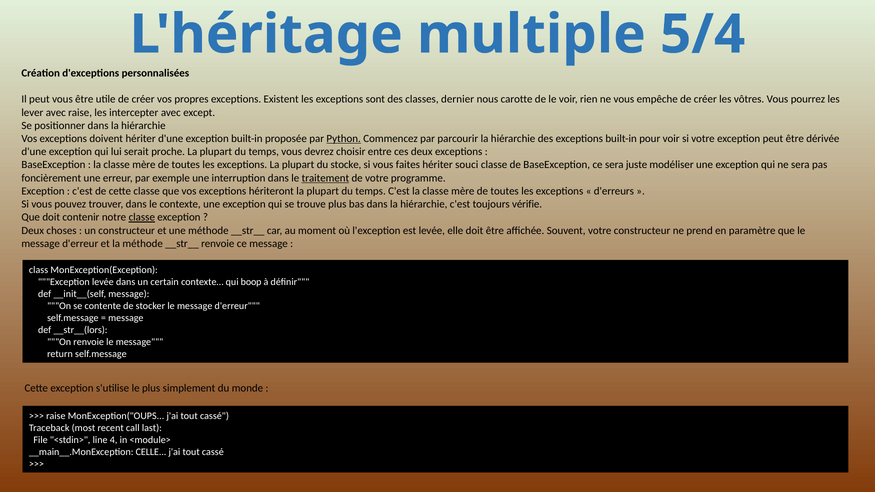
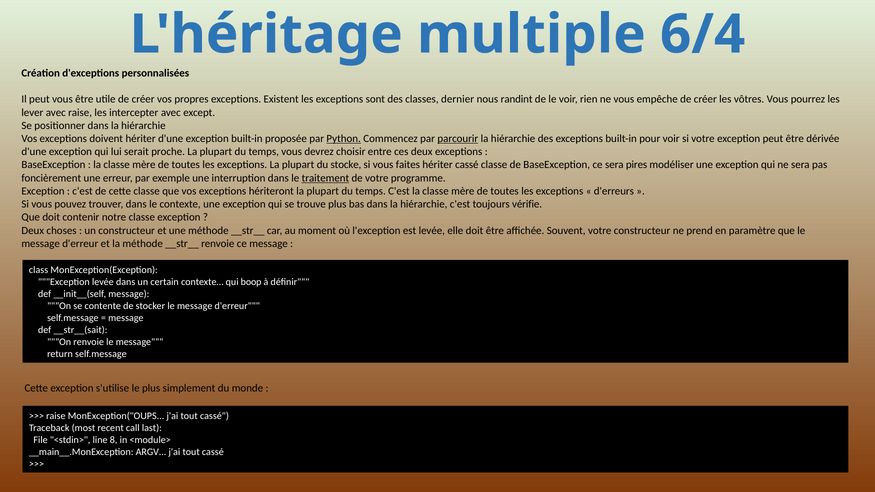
5/4: 5/4 -> 6/4 (703, 35)
carotte: carotte -> randint (517, 99)
parcourir underline: none -> present (458, 139)
hériter souci: souci -> cassé (467, 165)
juste: juste -> pires (637, 165)
classe underline: present -> none (142, 217)
__str__(lors: __str__(lors -> __str__(sait (81, 330)
4: 4 -> 8 (114, 440)
CELLE: CELLE -> ARGV (151, 452)
